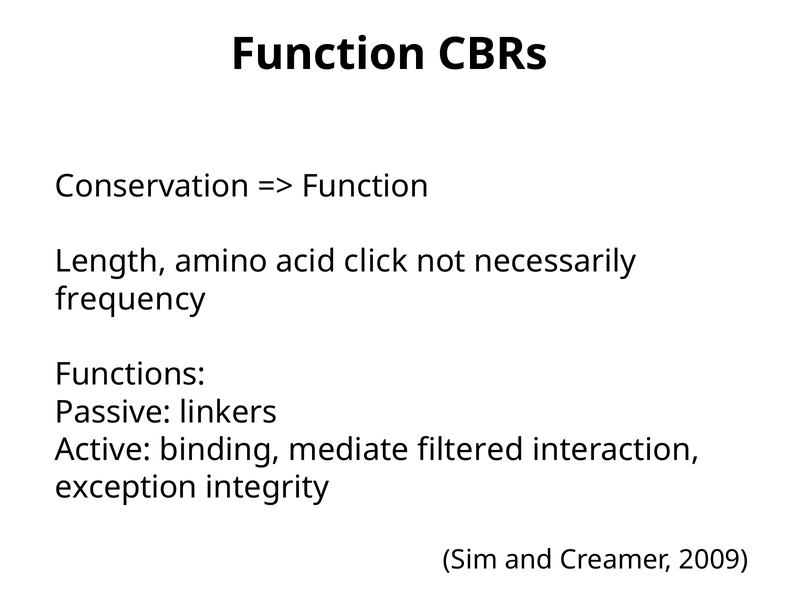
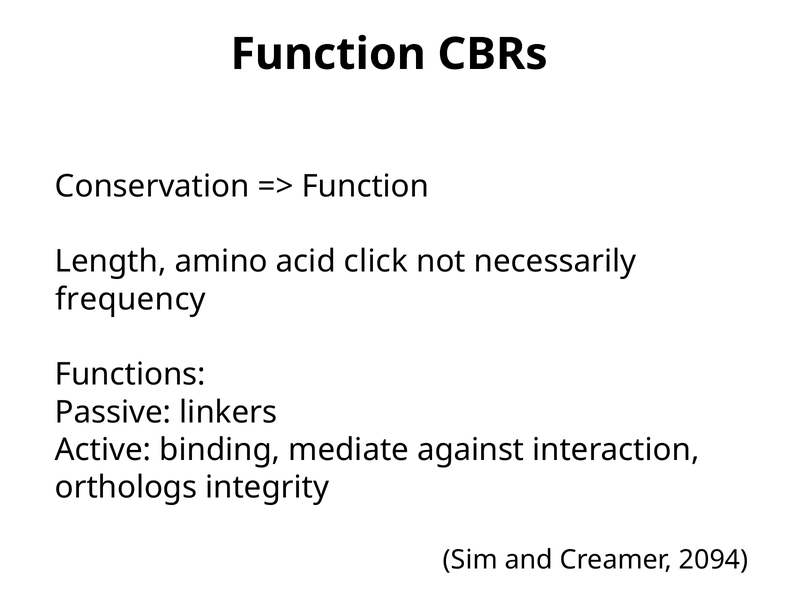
filtered: filtered -> against (471, 450)
exception: exception -> orthologs (126, 487)
2009: 2009 -> 2094 (714, 559)
